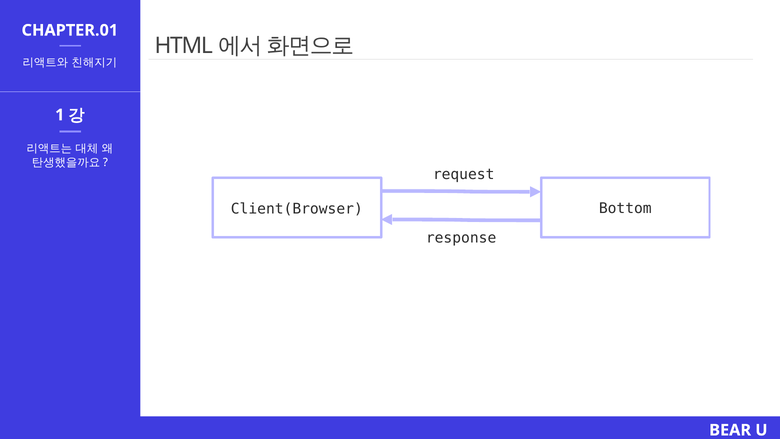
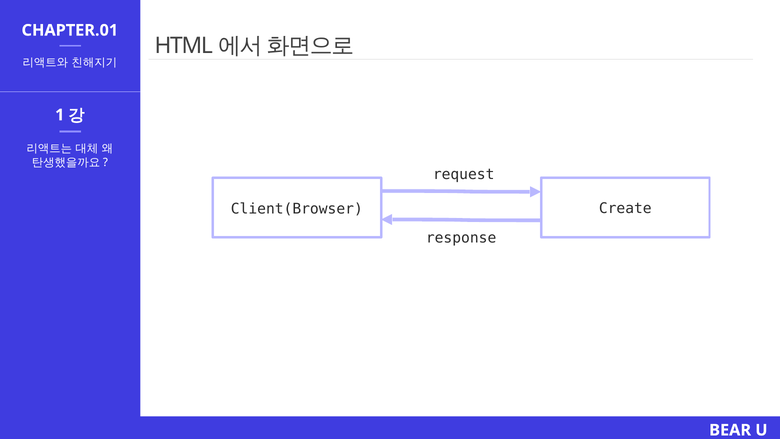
Bottom: Bottom -> Create (625, 208)
